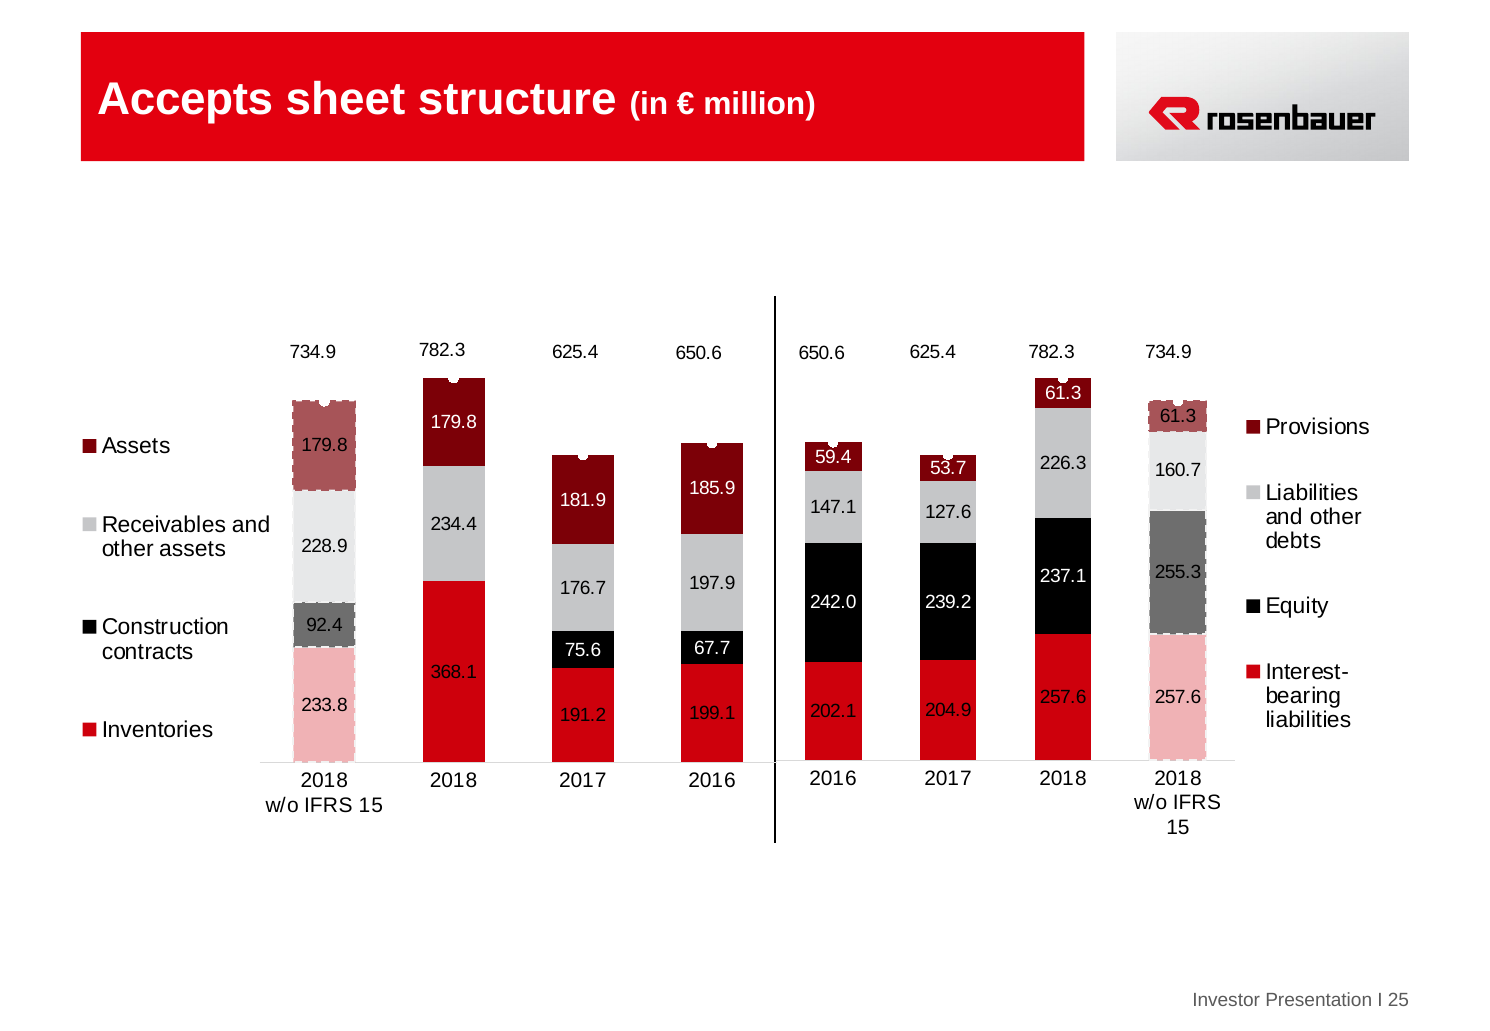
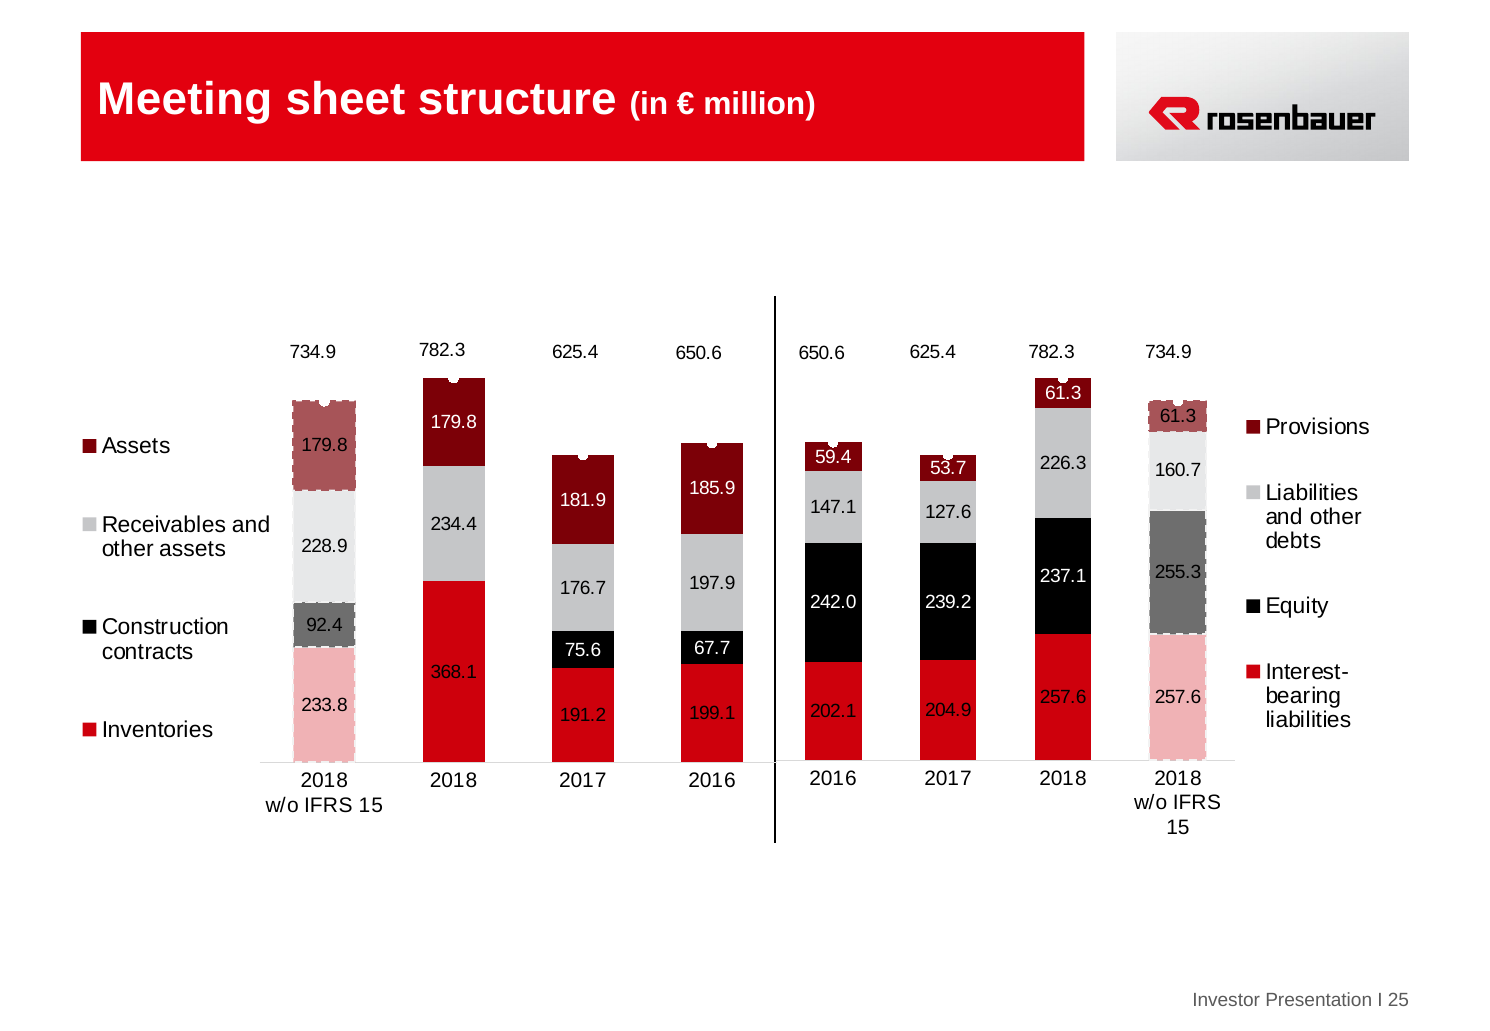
Accepts: Accepts -> Meeting (185, 100)
